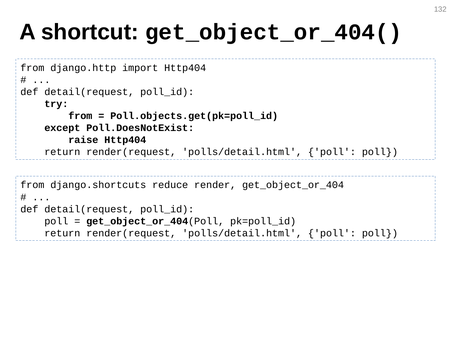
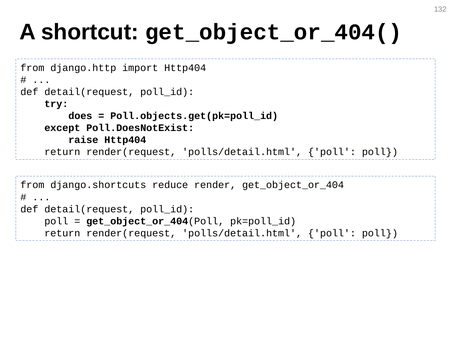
from: from -> does (80, 116)
